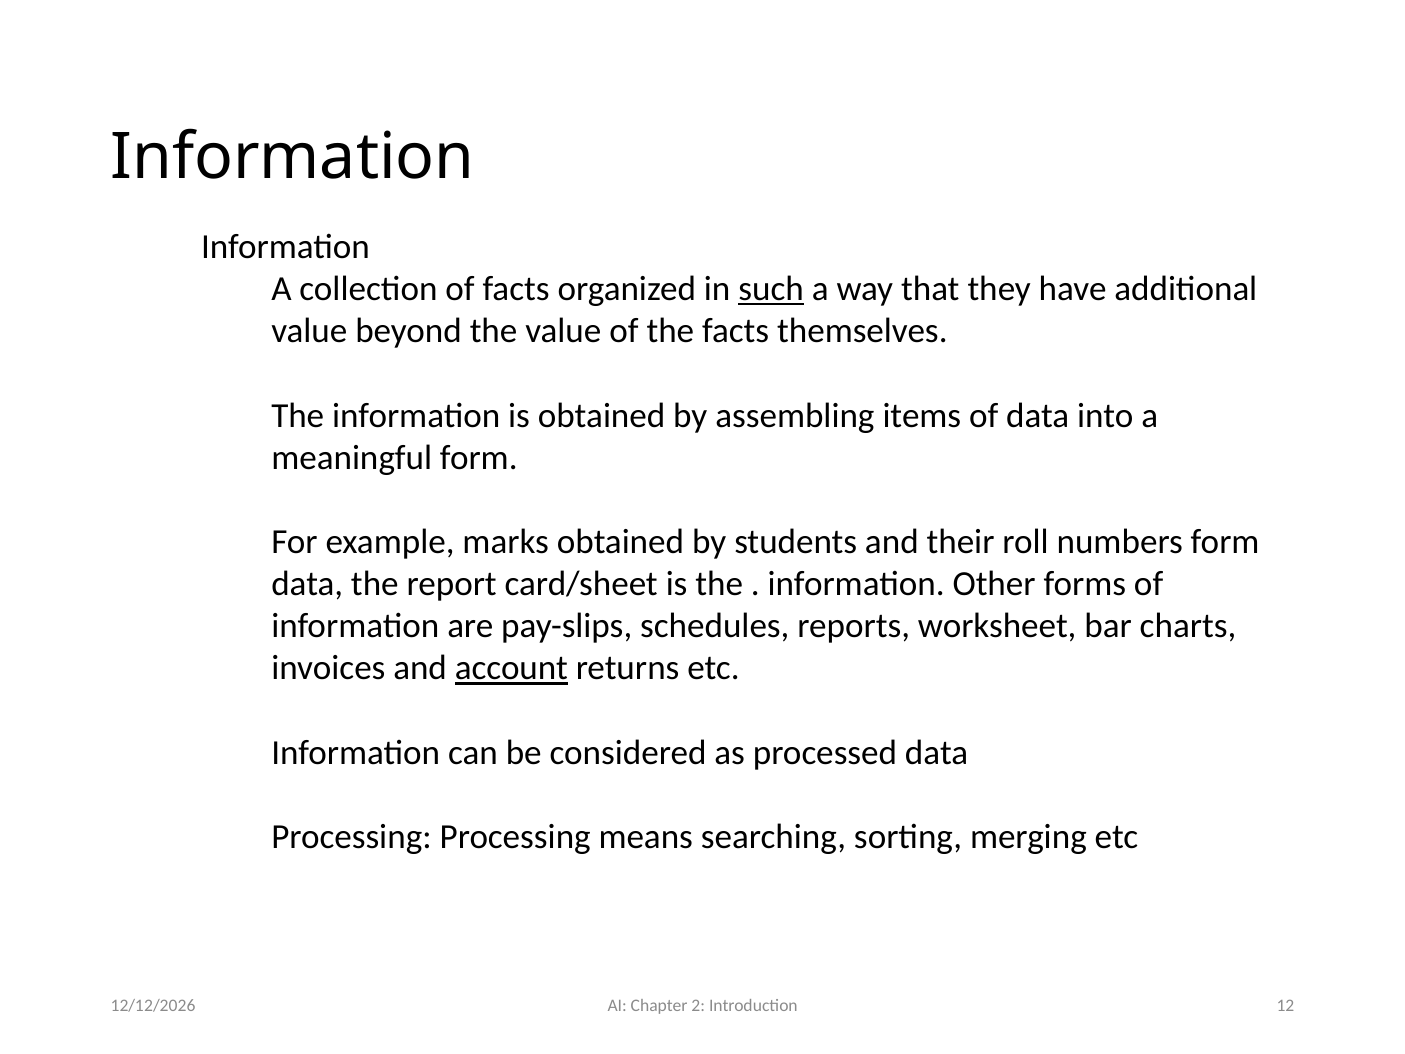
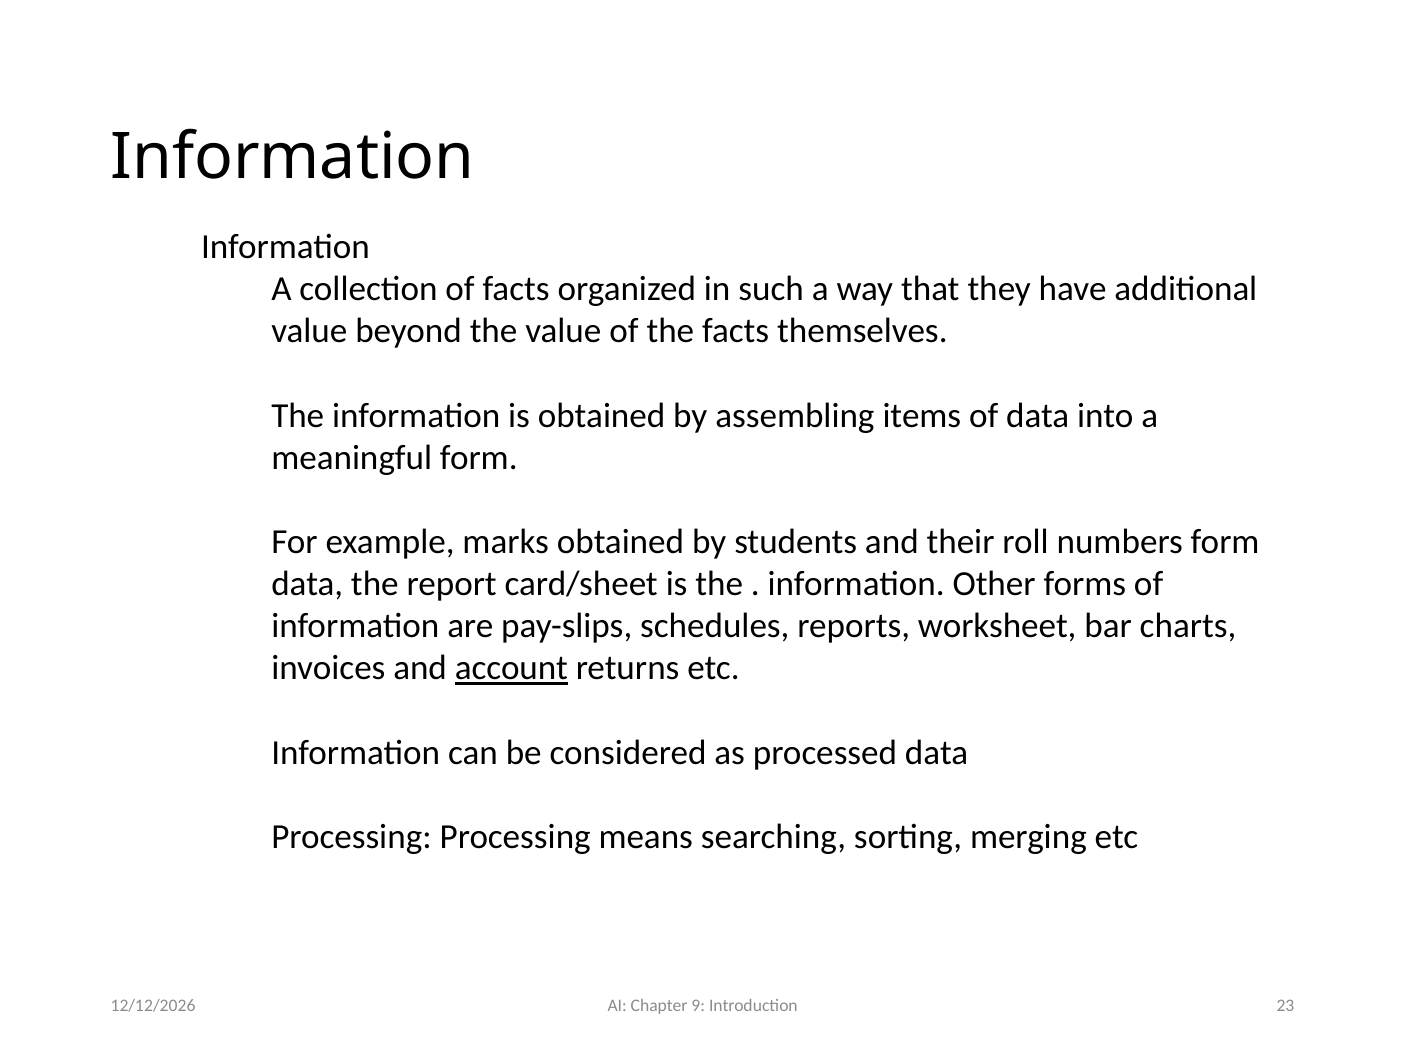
such underline: present -> none (771, 289)
2: 2 -> 9 (698, 1006)
12: 12 -> 23 (1285, 1006)
